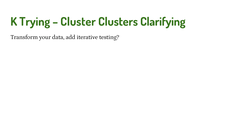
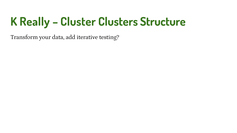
Trying: Trying -> Really (35, 22)
Clarifying: Clarifying -> Structure (163, 22)
